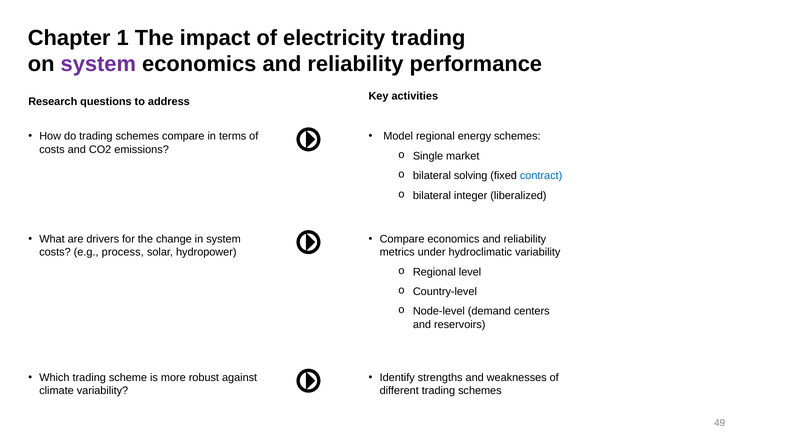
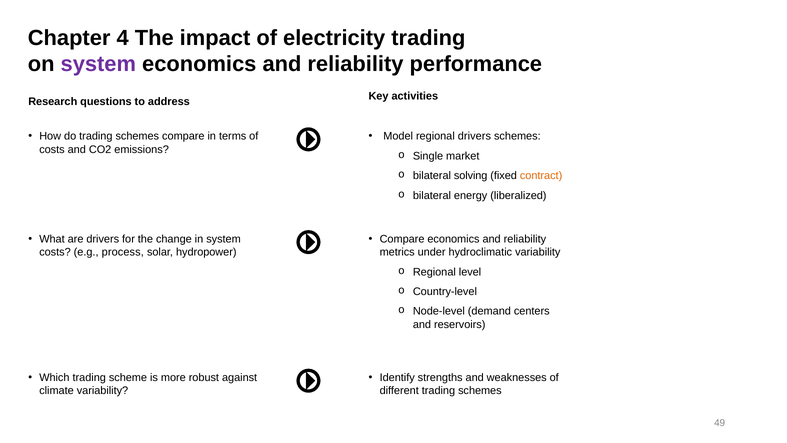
1: 1 -> 4 (123, 38)
regional energy: energy -> drivers (474, 136)
contract colour: blue -> orange (541, 176)
integer: integer -> energy (471, 195)
